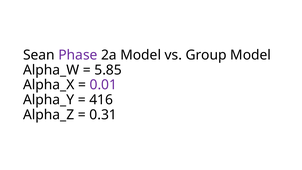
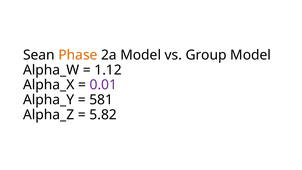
Phase colour: purple -> orange (78, 55)
5.85: 5.85 -> 1.12 (108, 70)
416: 416 -> 581 (101, 100)
0.31: 0.31 -> 5.82 (103, 115)
